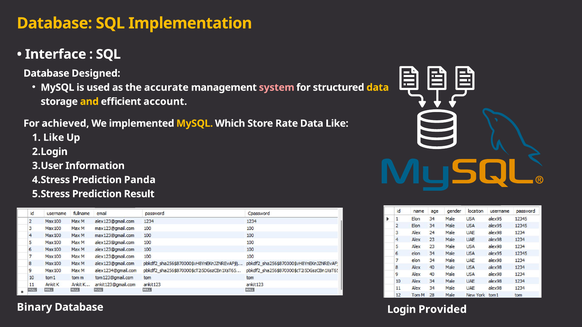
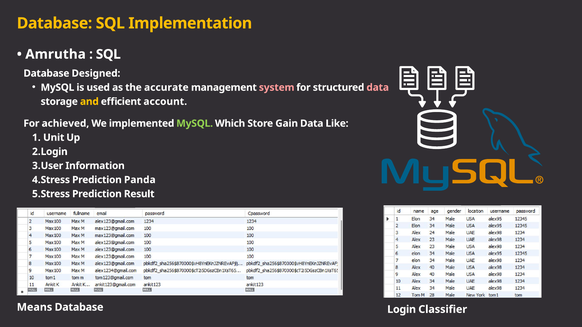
Interface: Interface -> Amrutha (56, 54)
data colour: yellow -> pink (378, 88)
MySQL colour: yellow -> light green (195, 124)
Rate: Rate -> Gain (287, 124)
Like: Like -> Unit (54, 138)
Binary: Binary -> Means (35, 308)
Provided: Provided -> Classifier (443, 310)
